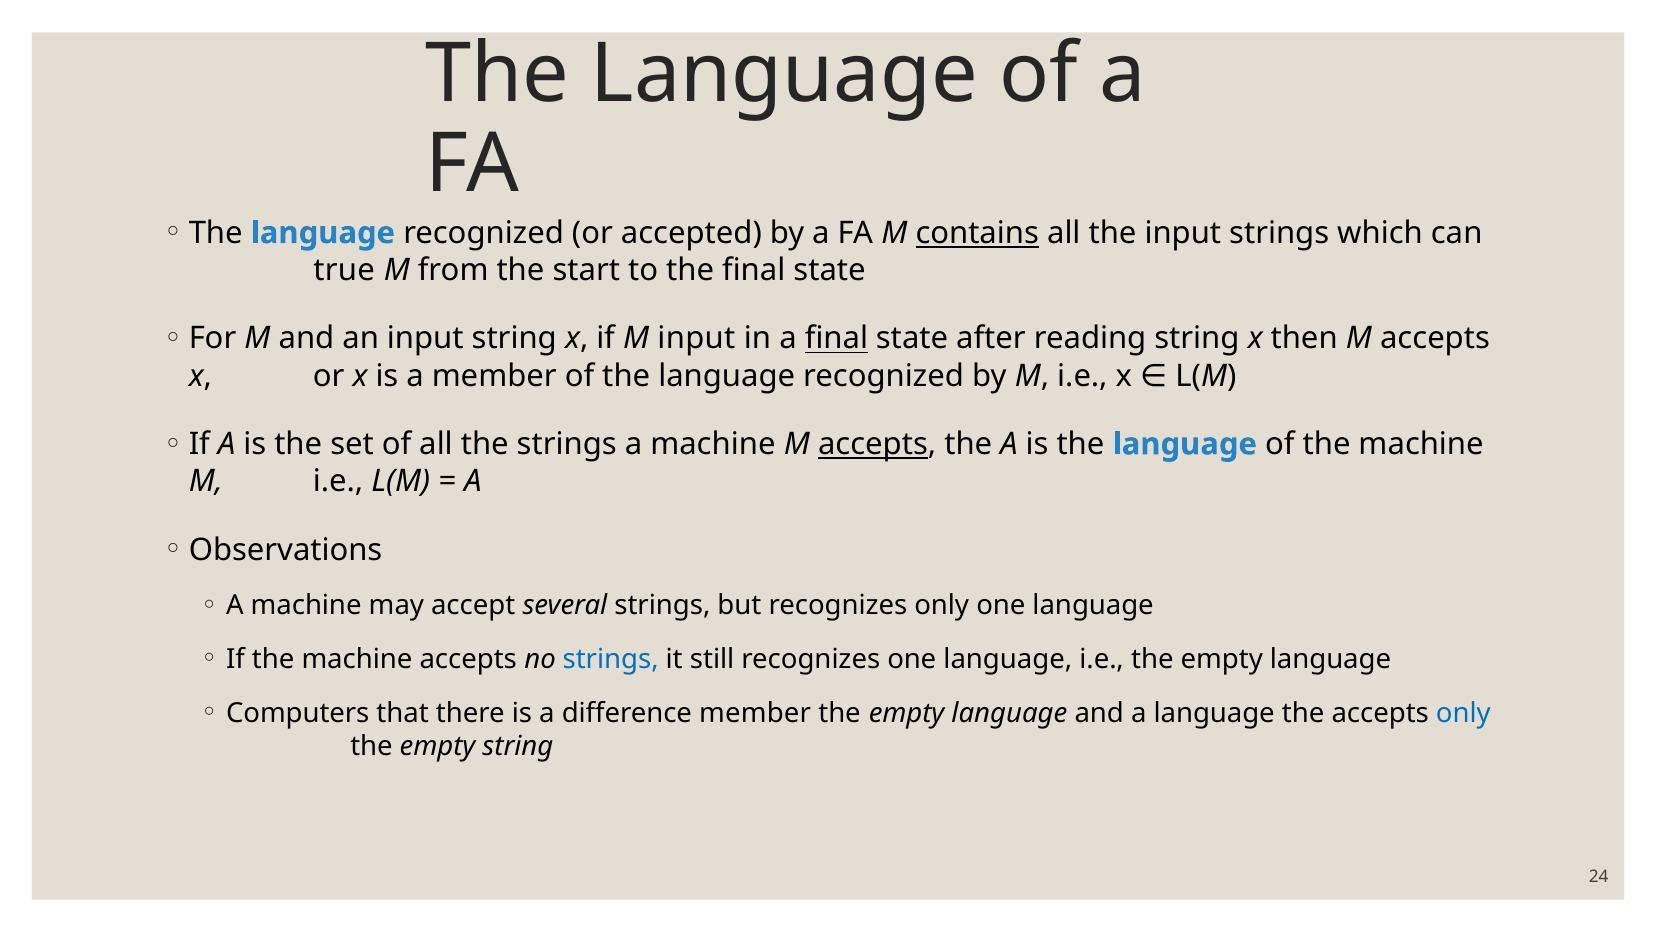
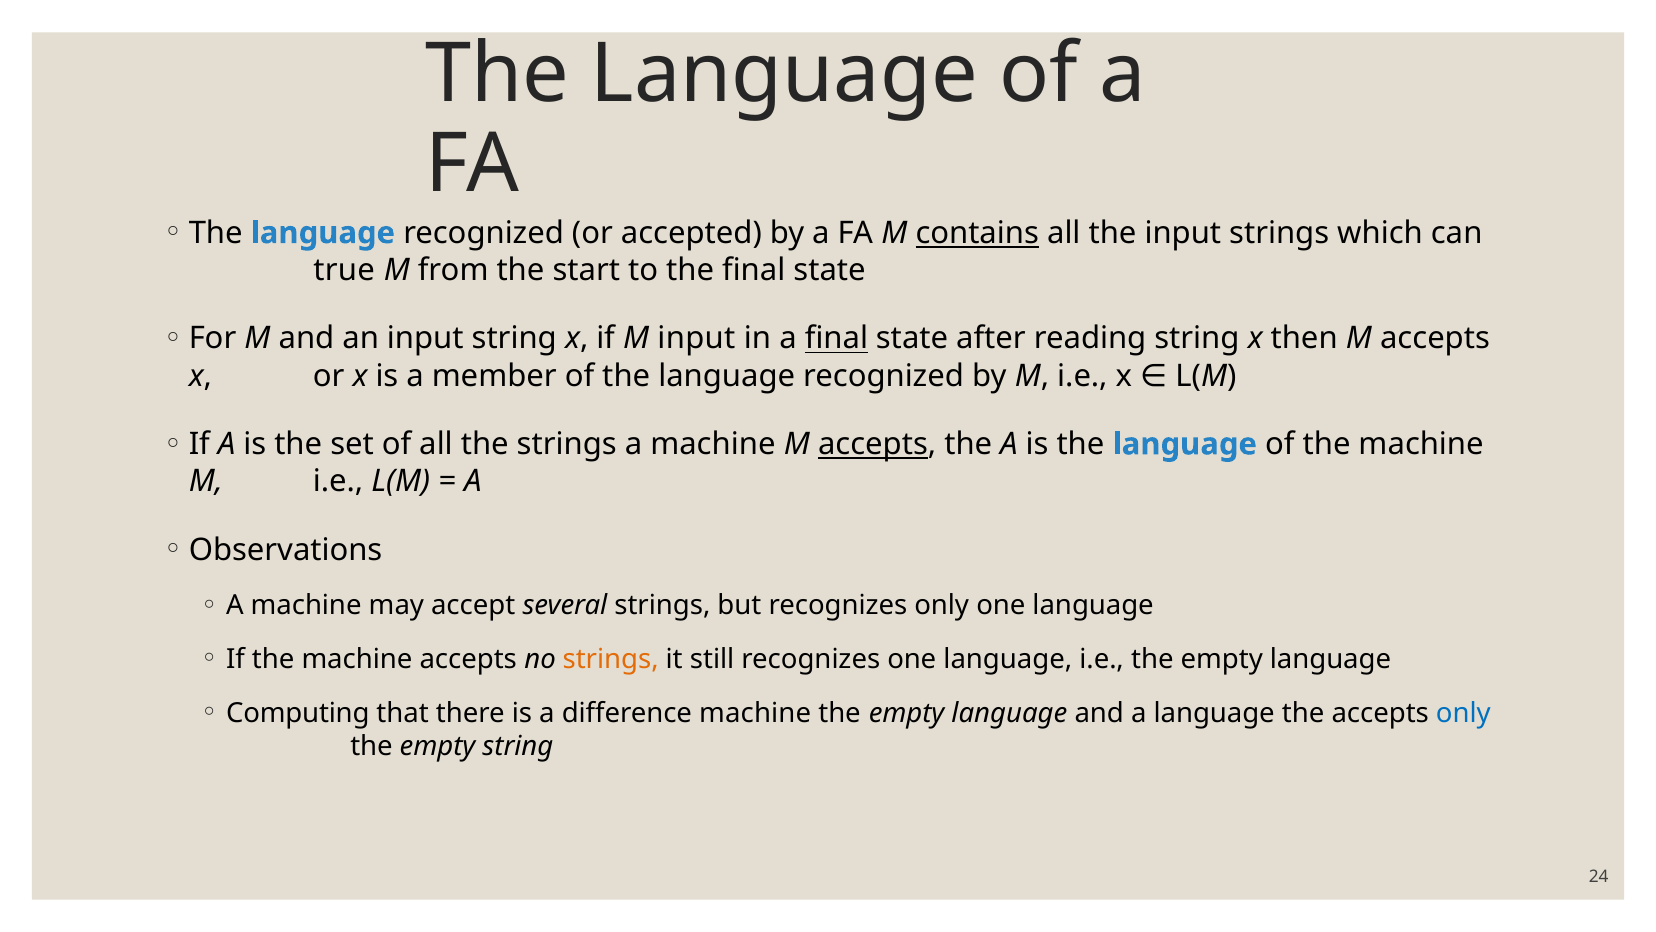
strings colour: blue -> orange (611, 659)
Computers: Computers -> Computing (298, 713)
difference member: member -> machine (755, 713)
